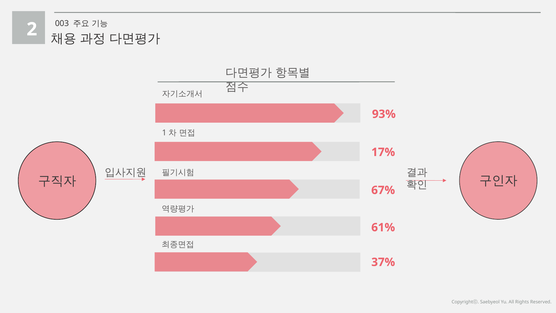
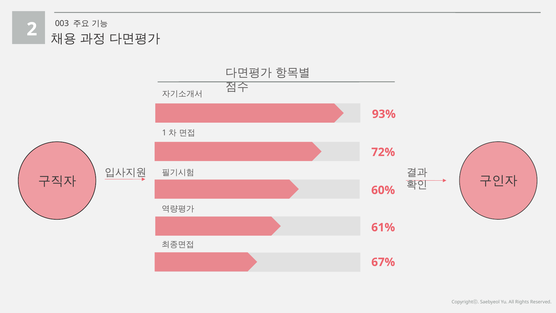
17%: 17% -> 72% (383, 152)
67%: 67% -> 60% (383, 190)
37%: 37% -> 67% (383, 262)
